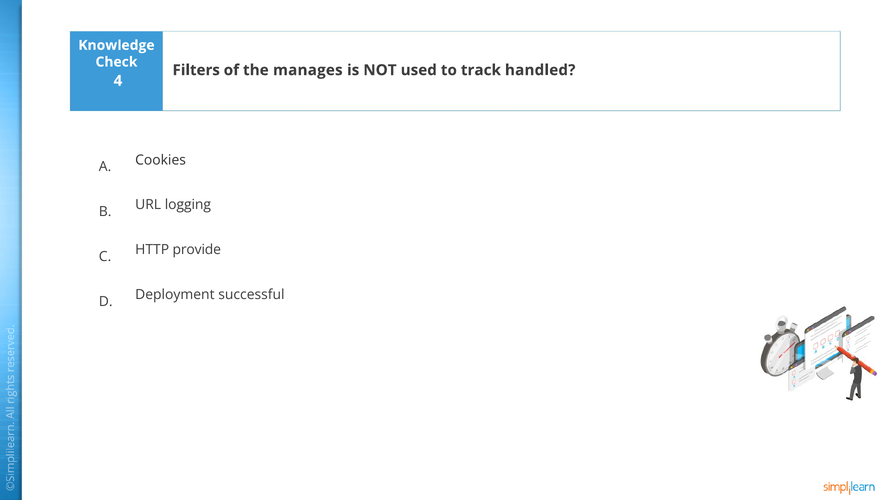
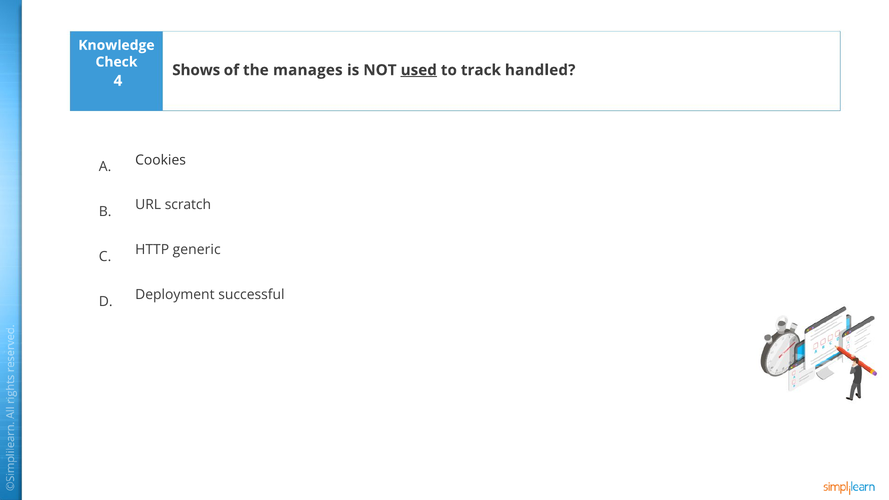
Filters: Filters -> Shows (196, 70)
used underline: none -> present (419, 70)
logging: logging -> scratch (188, 205)
provide: provide -> generic (197, 250)
